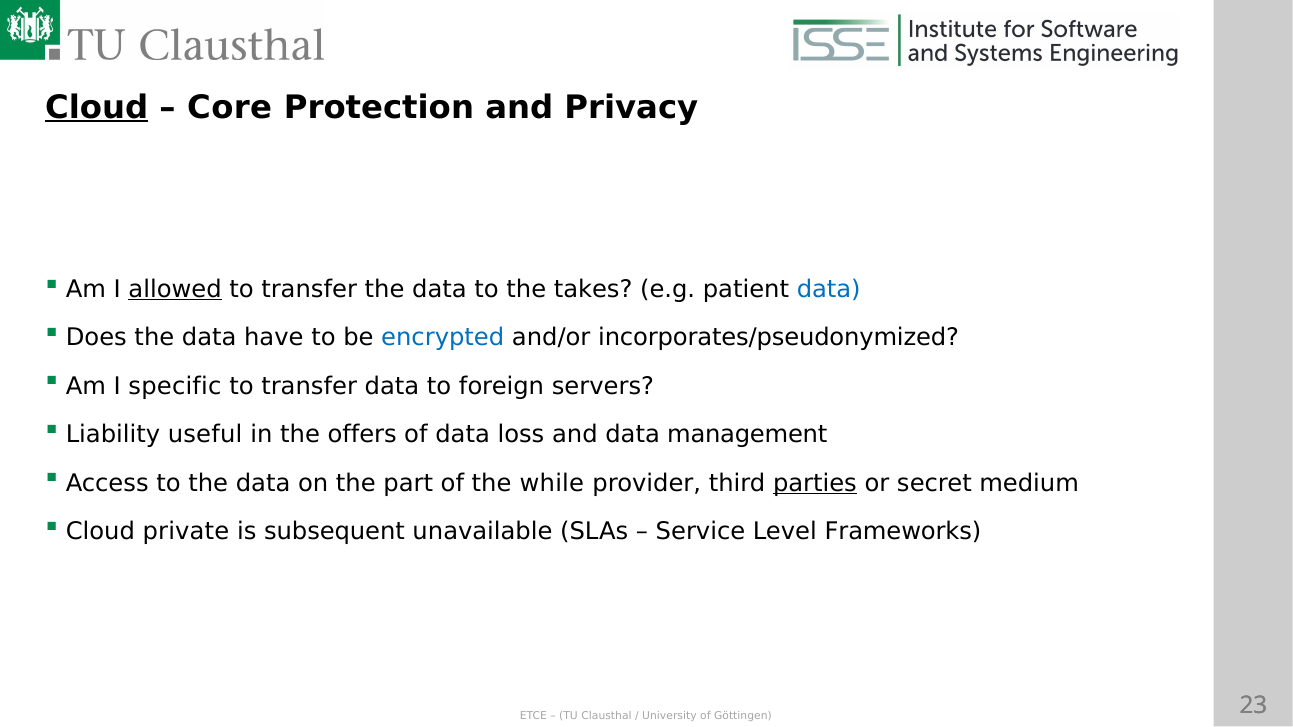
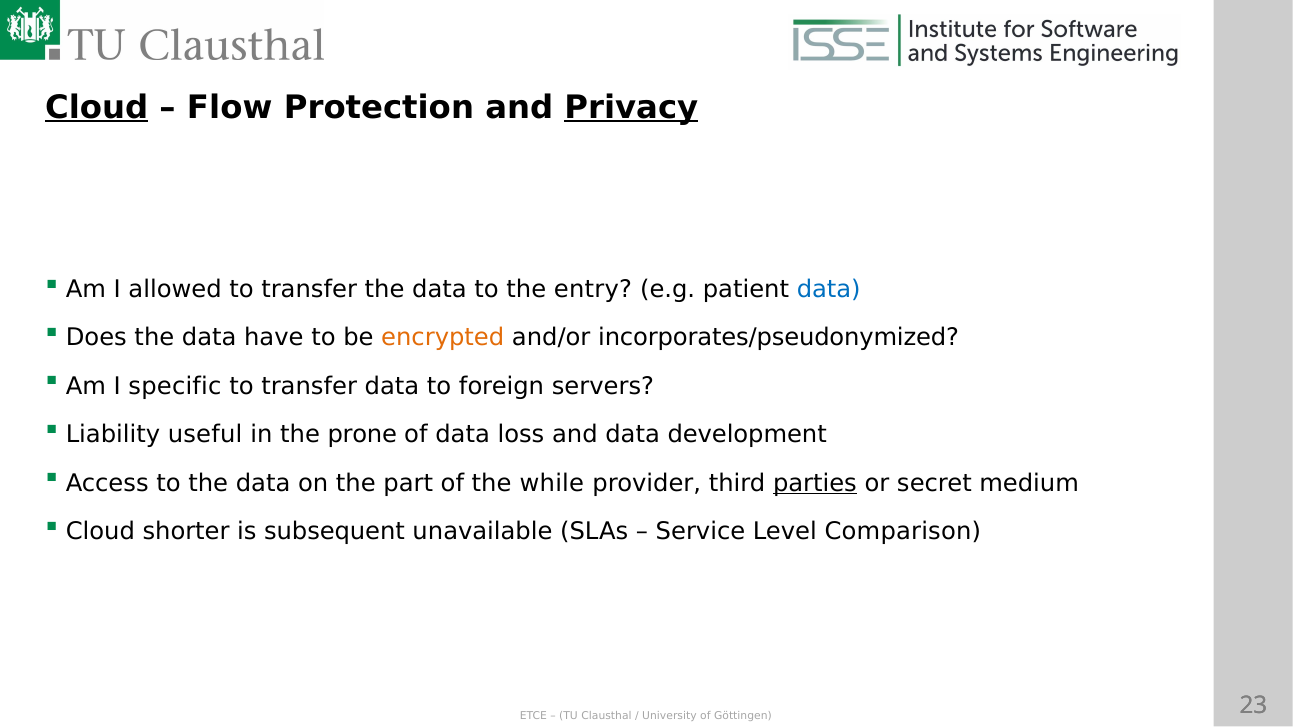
Core: Core -> Flow (230, 108)
Privacy underline: none -> present (631, 108)
allowed underline: present -> none (175, 289)
takes: takes -> entry (593, 289)
encrypted colour: blue -> orange (443, 338)
offers: offers -> prone (362, 435)
management: management -> development (747, 435)
private: private -> shorter (186, 532)
Frameworks: Frameworks -> Comparison (903, 532)
